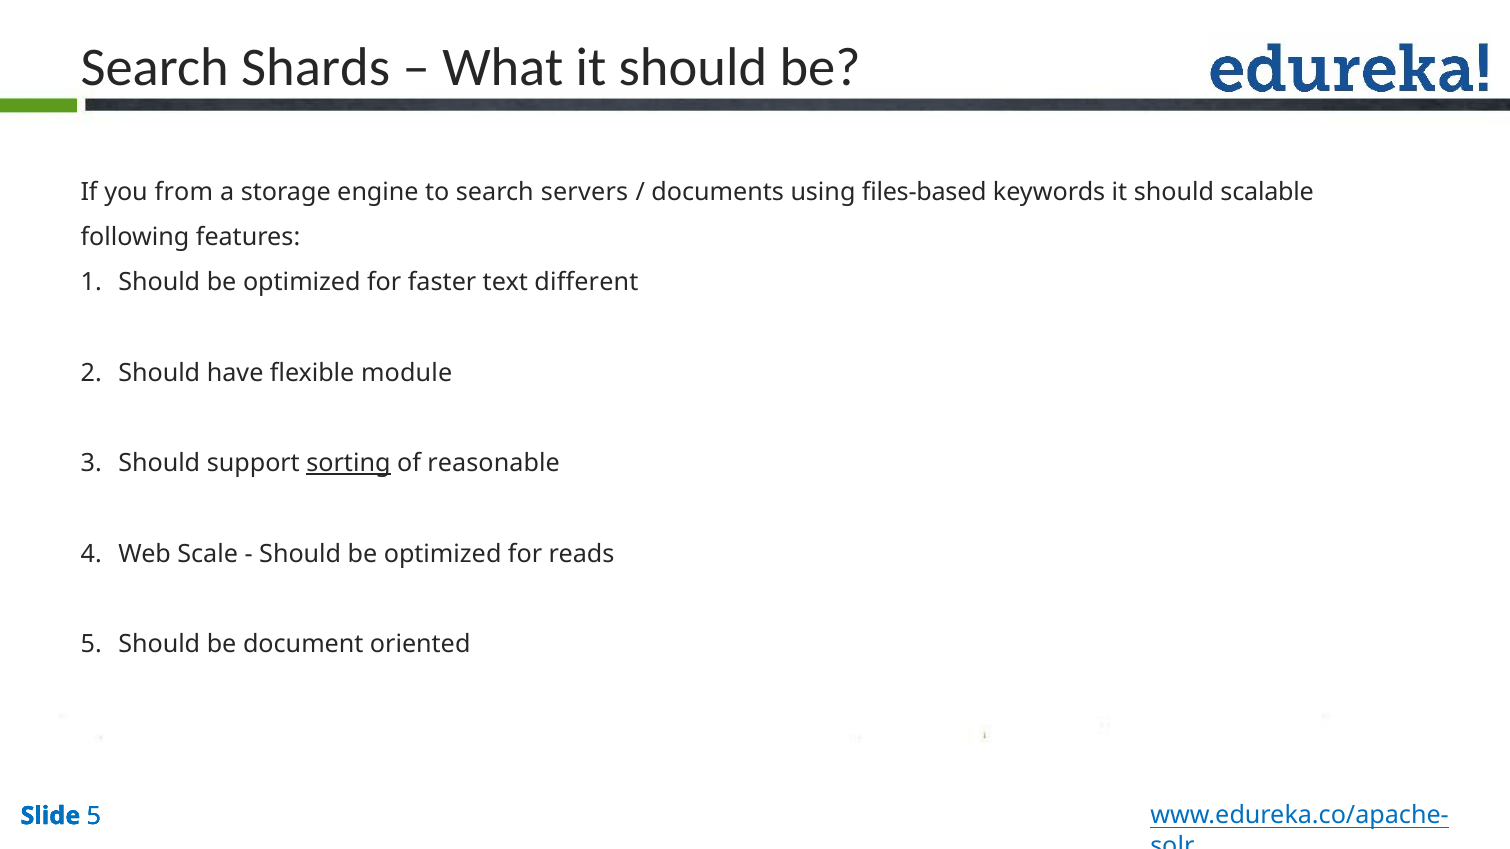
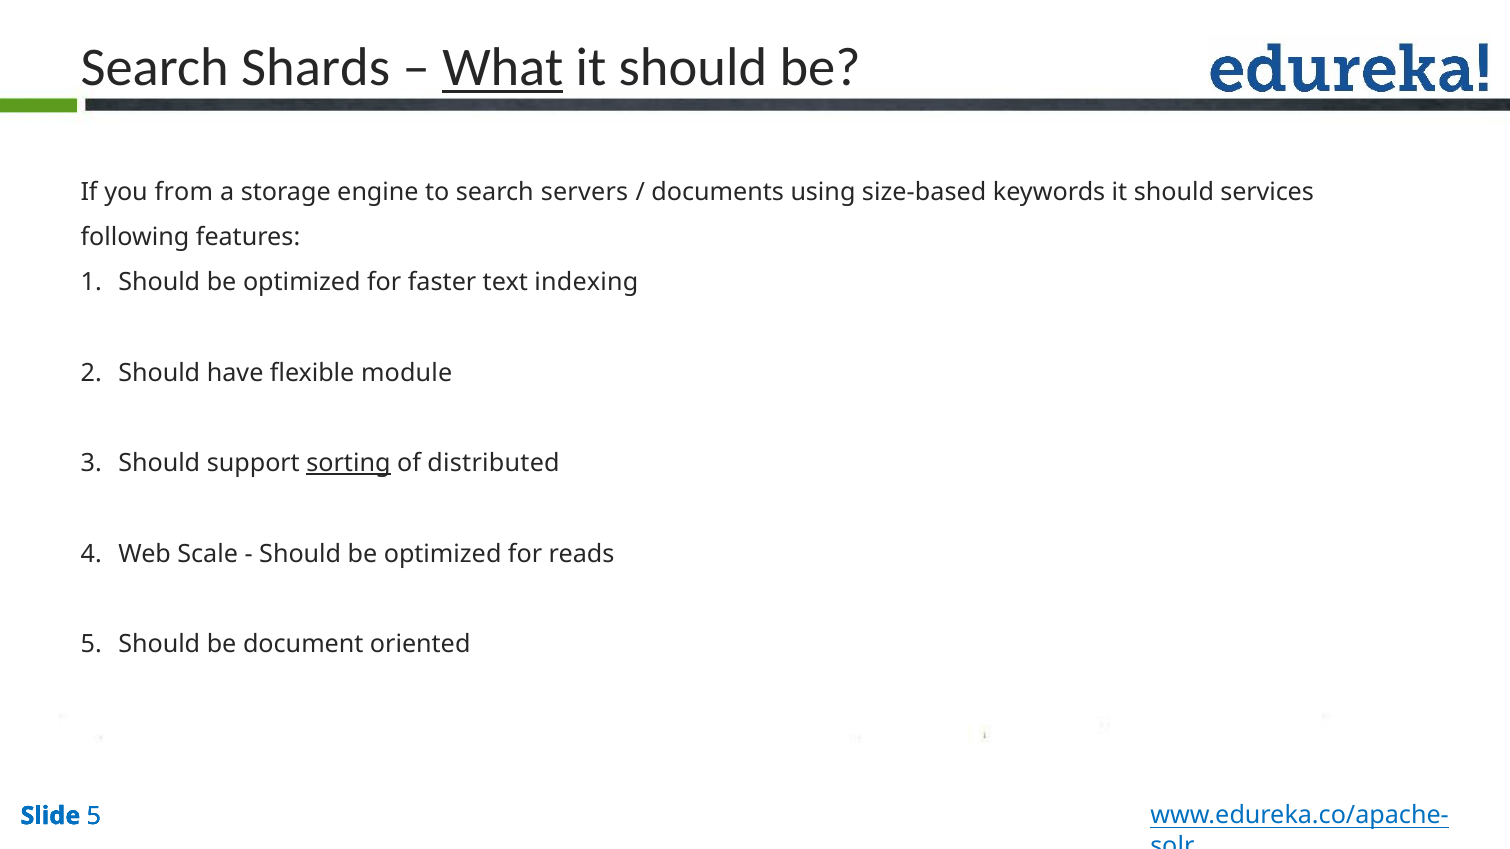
What underline: none -> present (503, 68)
files-based: files-based -> size-based (924, 192)
scalable: scalable -> services (1267, 192)
different: different -> indexing (586, 282)
reasonable: reasonable -> distributed (494, 464)
